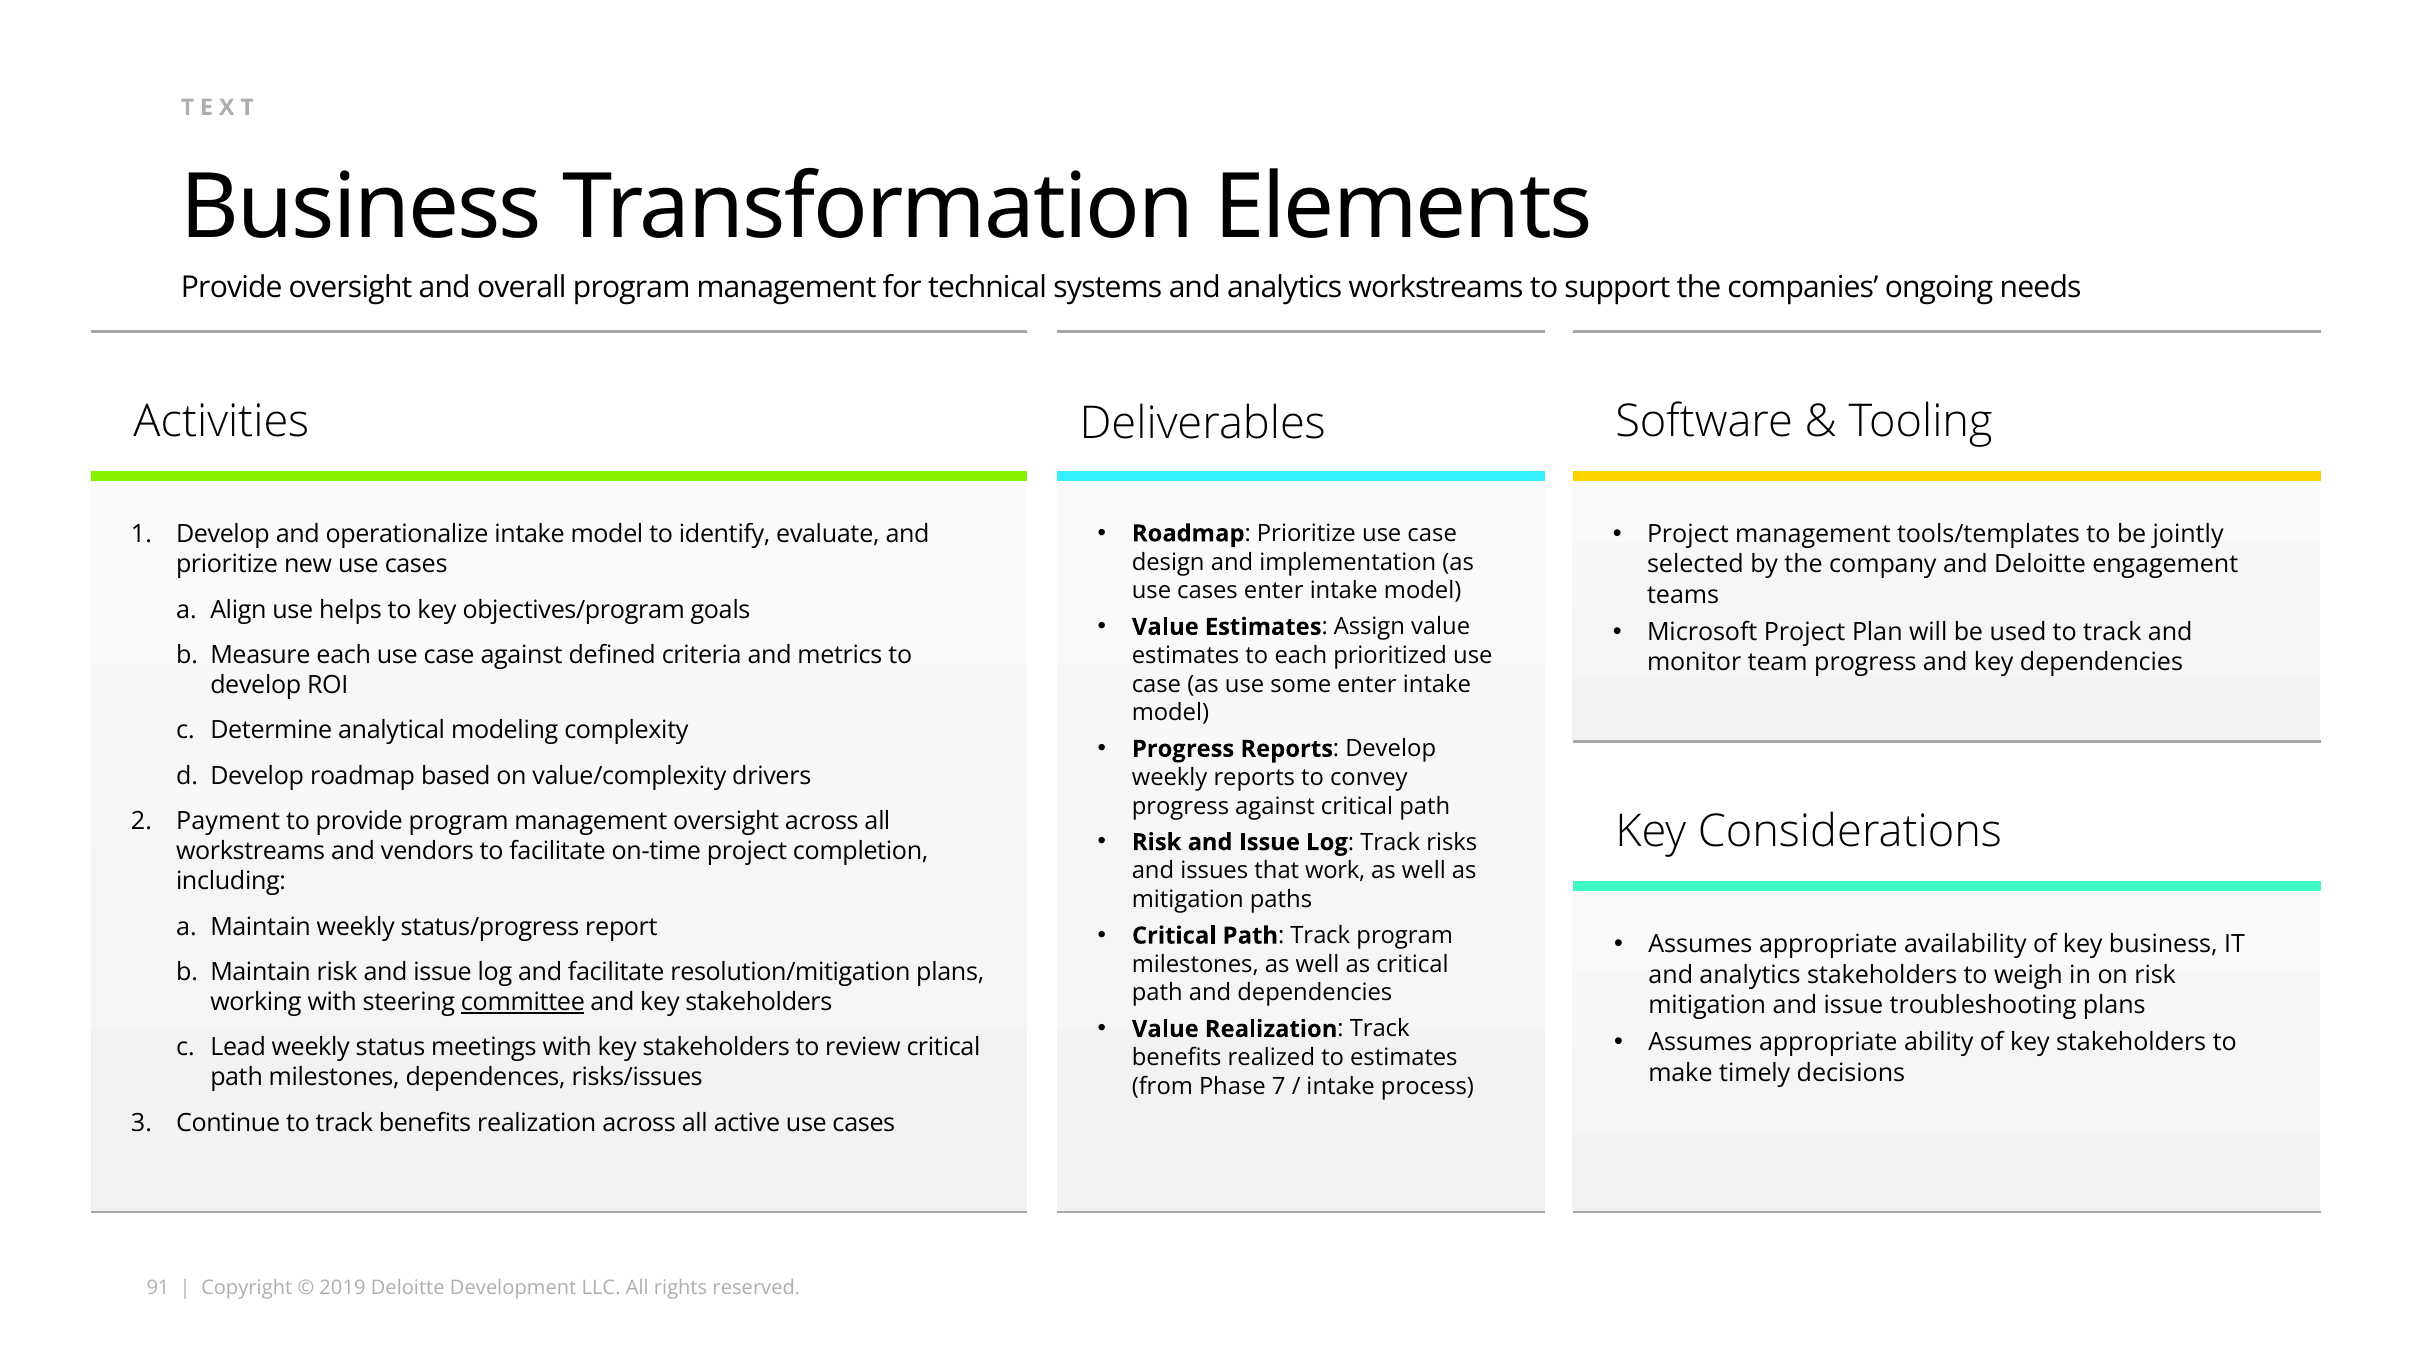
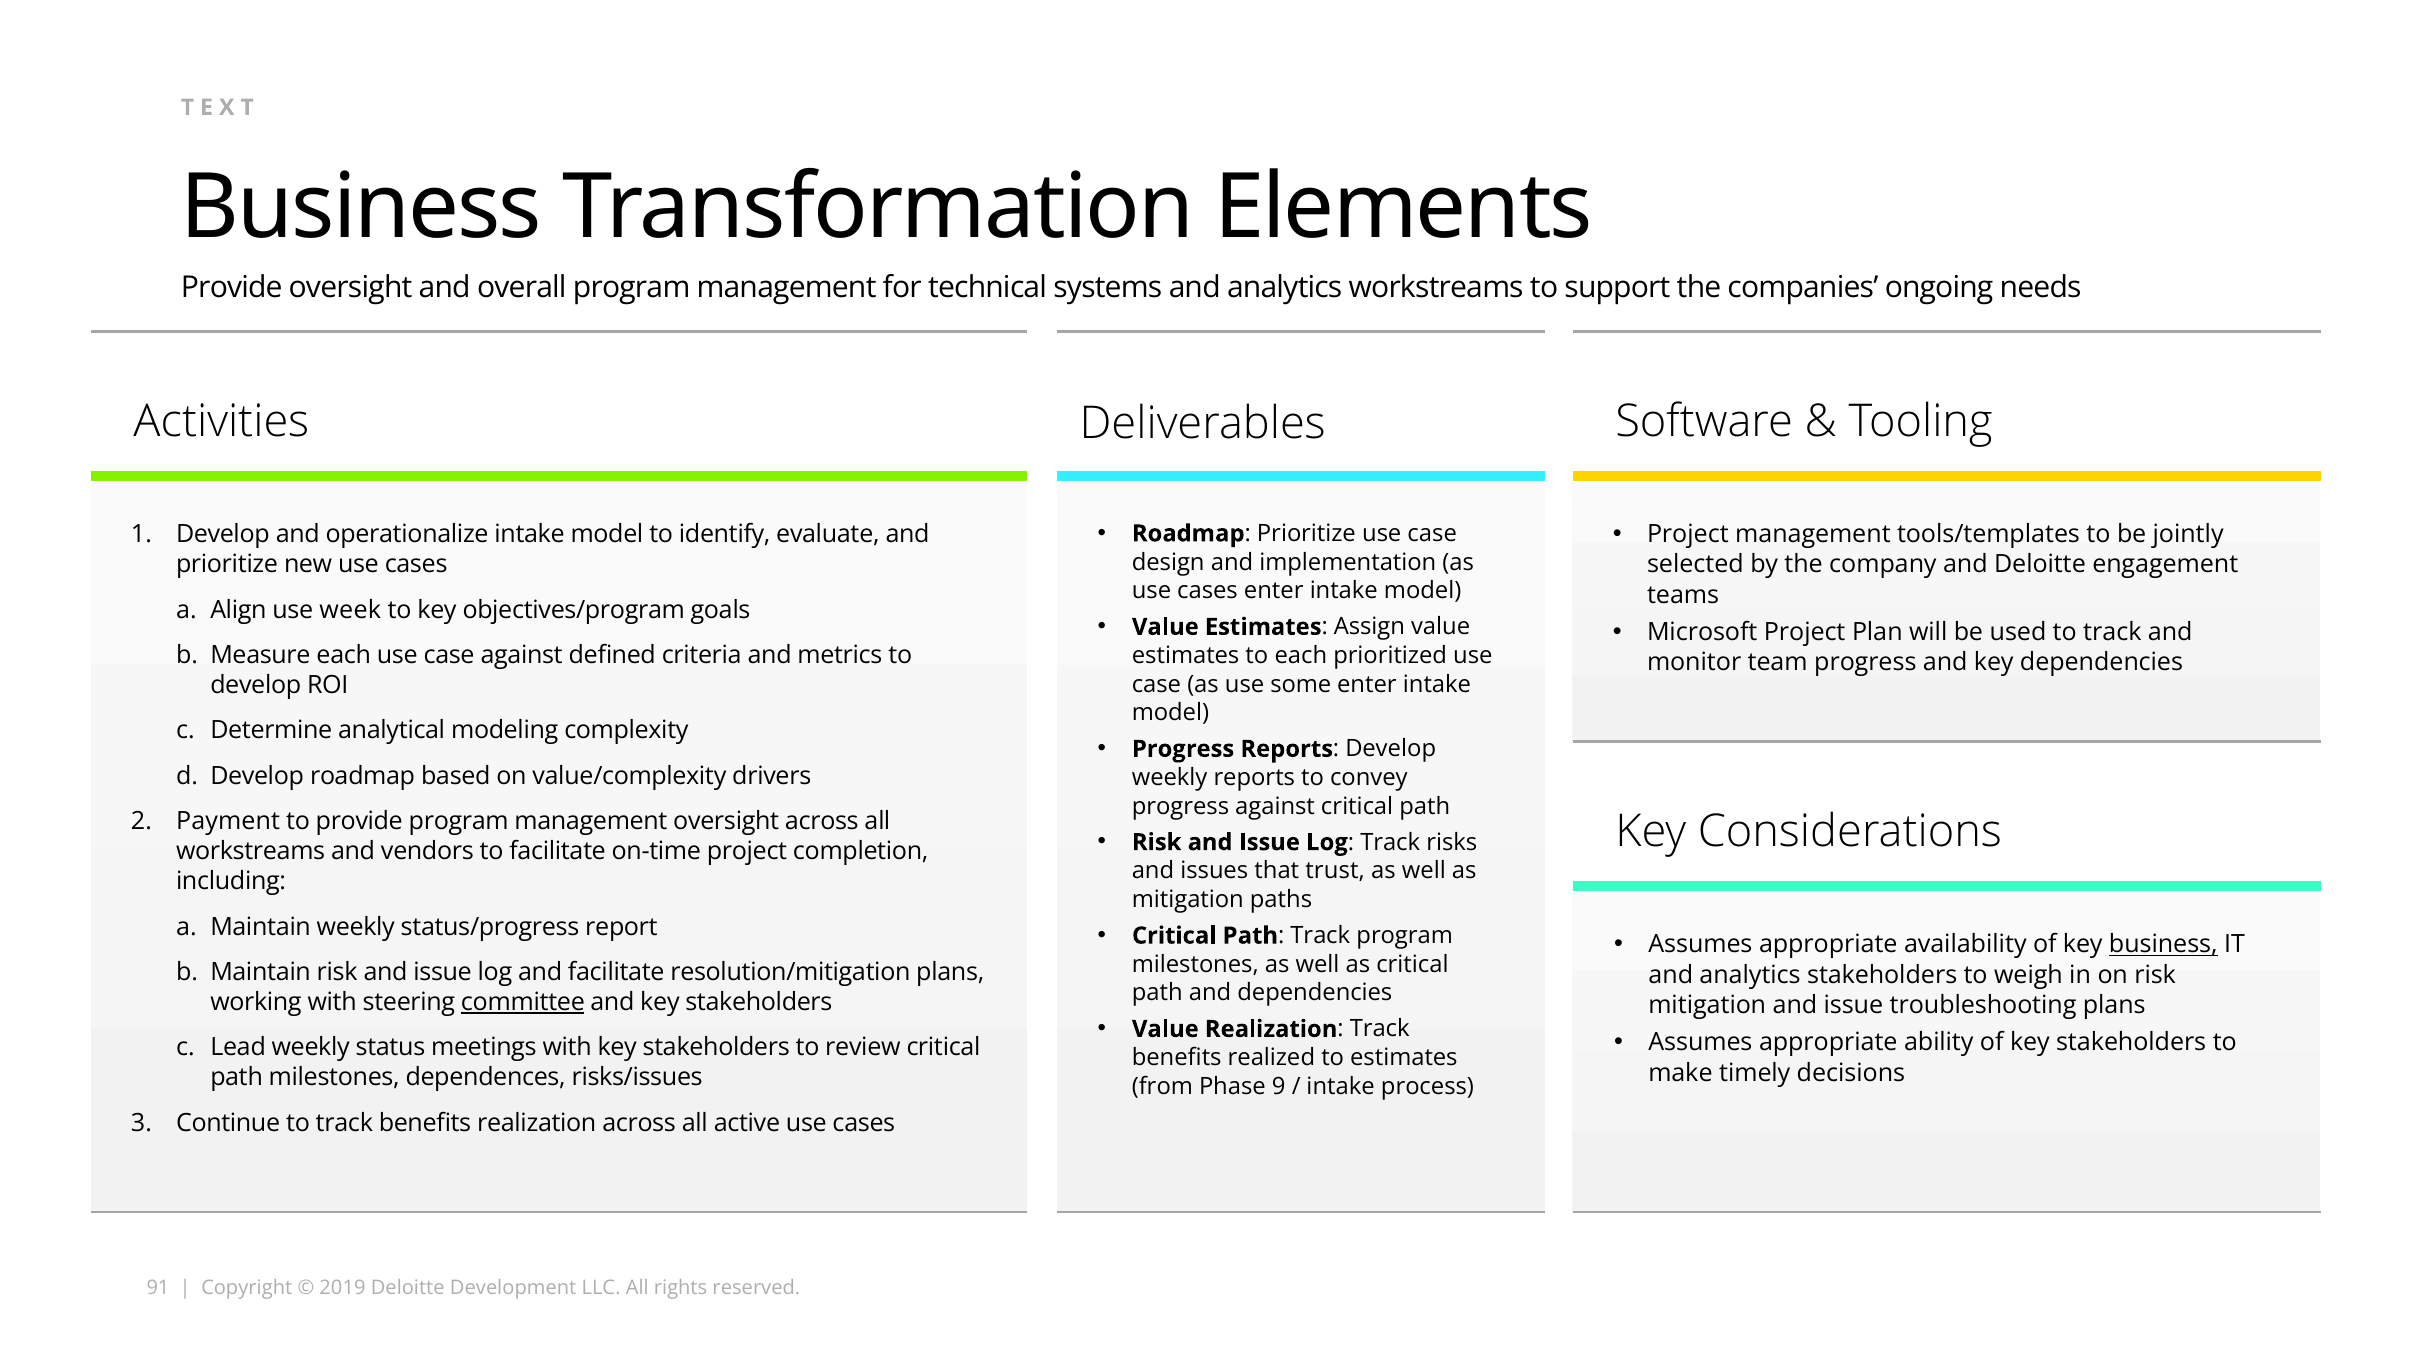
helps: helps -> week (350, 610)
work: work -> trust (1335, 871)
business underline: none -> present (2163, 945)
7: 7 -> 9 (1279, 1086)
